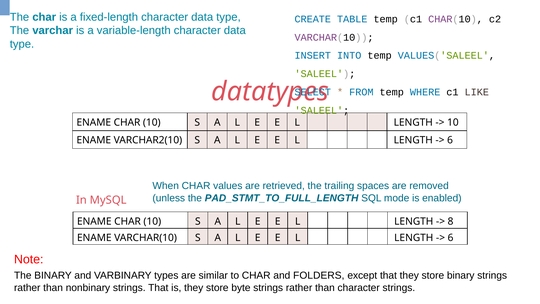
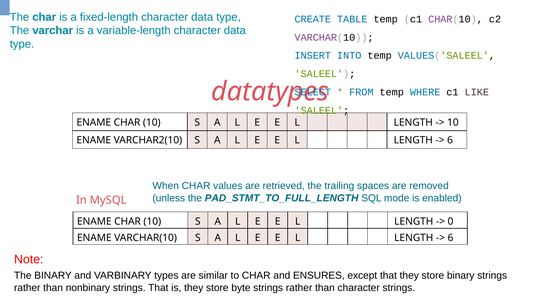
8: 8 -> 0 (451, 221)
FOLDERS: FOLDERS -> ENSURES (319, 275)
